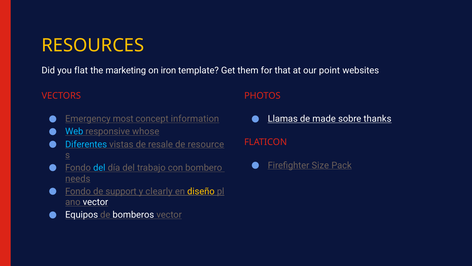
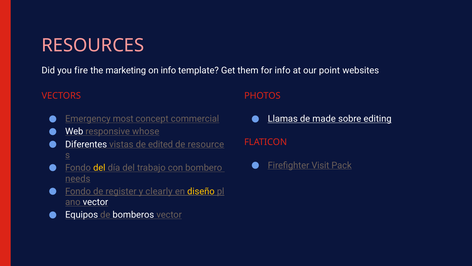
RESOURCES colour: yellow -> pink (93, 45)
flat: flat -> fire (81, 70)
on iron: iron -> info (168, 70)
for that: that -> info (283, 70)
information: information -> commercial (195, 119)
thanks: thanks -> editing (378, 119)
Web colour: light blue -> white (74, 131)
Diferentes colour: light blue -> white (86, 144)
resale: resale -> edited (161, 144)
Size: Size -> Visit (320, 165)
del colour: light blue -> yellow (99, 168)
support: support -> register (121, 191)
